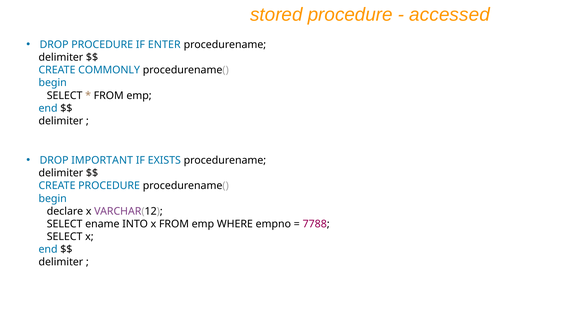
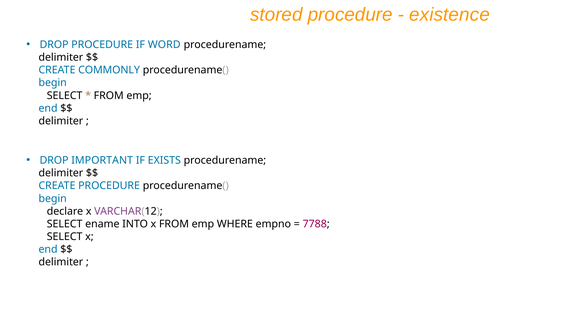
accessed: accessed -> existence (450, 15)
ENTER: ENTER -> WORD (164, 45)
